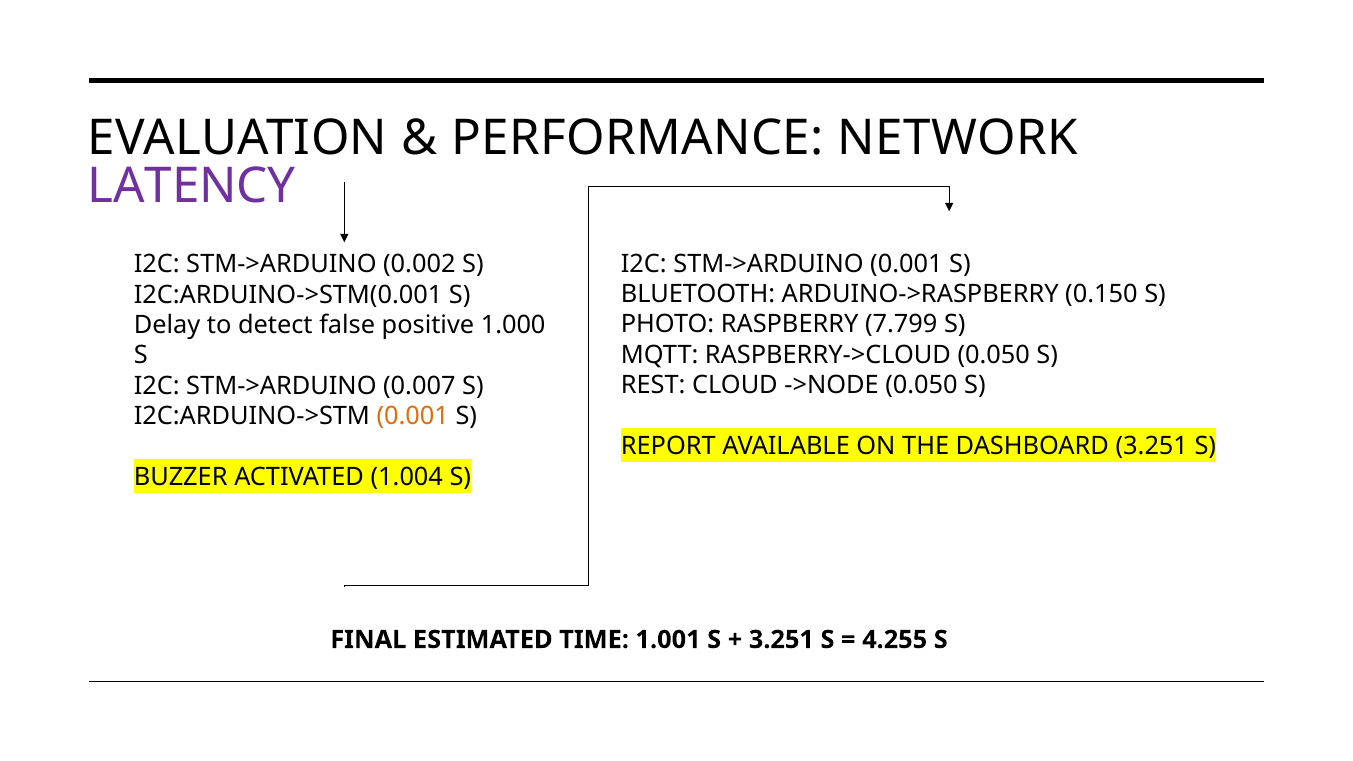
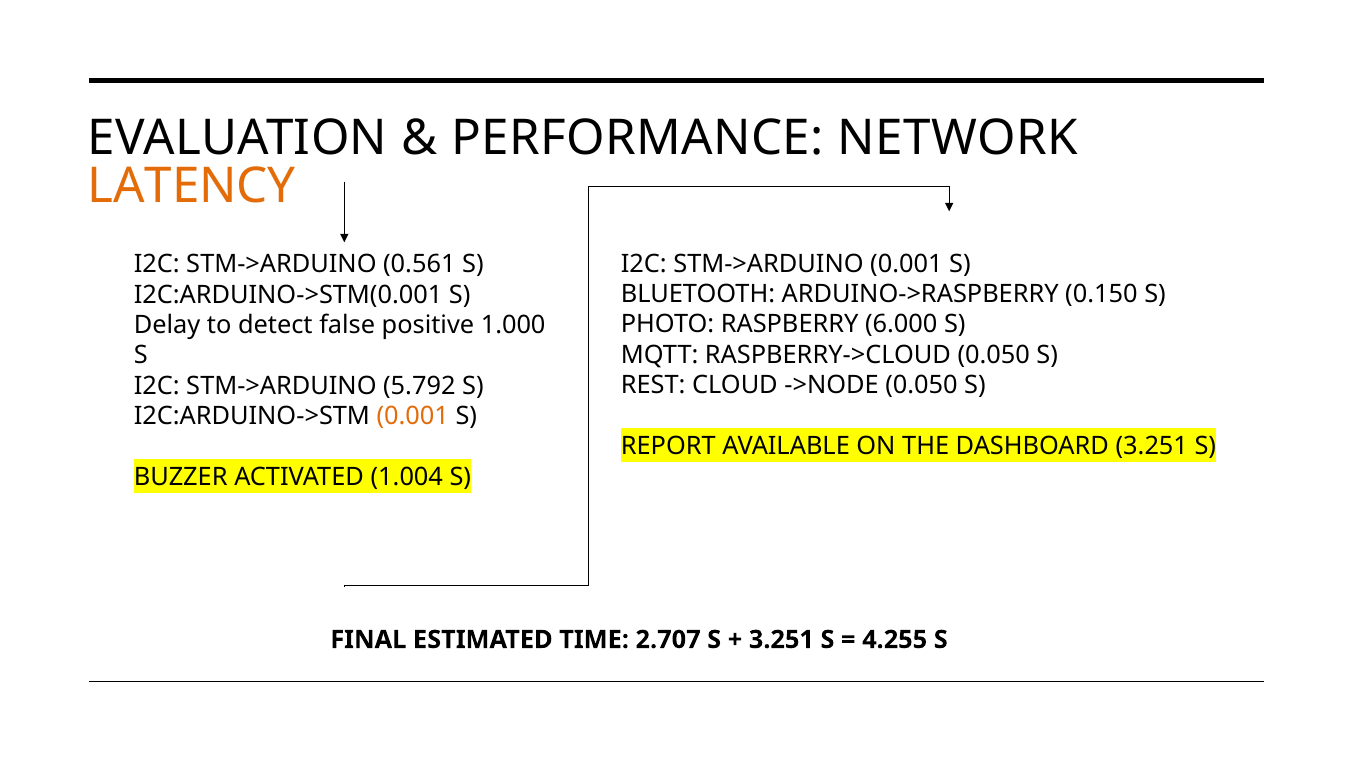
LATENCY colour: purple -> orange (192, 186)
0.002: 0.002 -> 0.561 (419, 264)
7.799: 7.799 -> 6.000 (901, 325)
0.007: 0.007 -> 5.792 (419, 386)
1.001: 1.001 -> 2.707 (668, 640)
